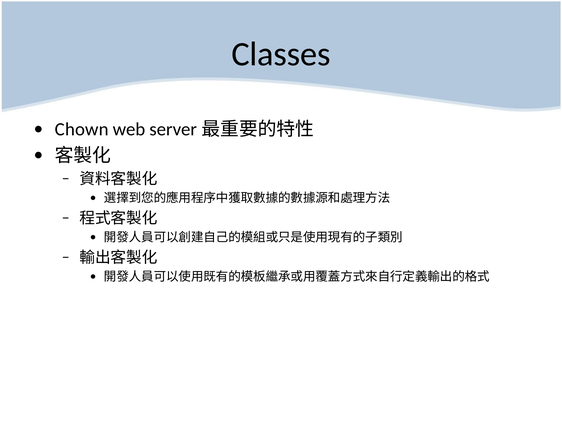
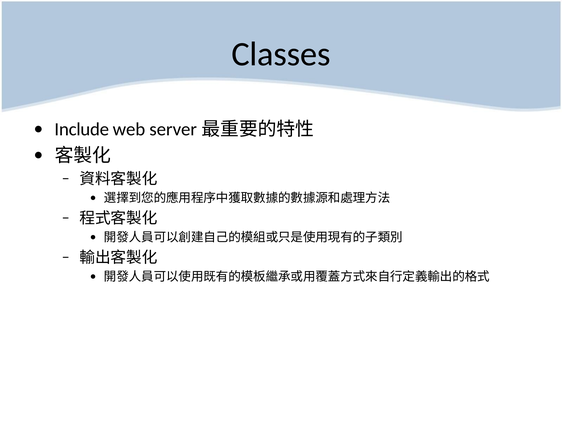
Chown: Chown -> Include (82, 130)
